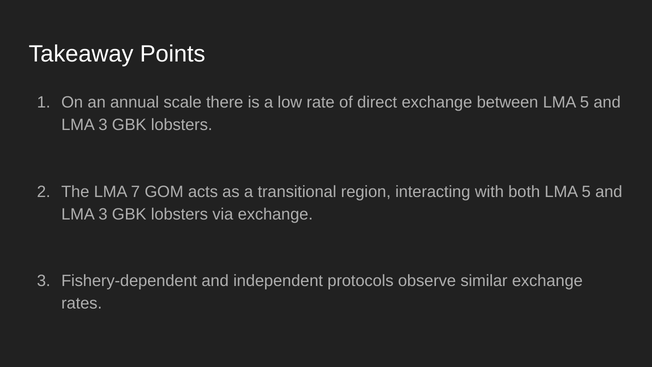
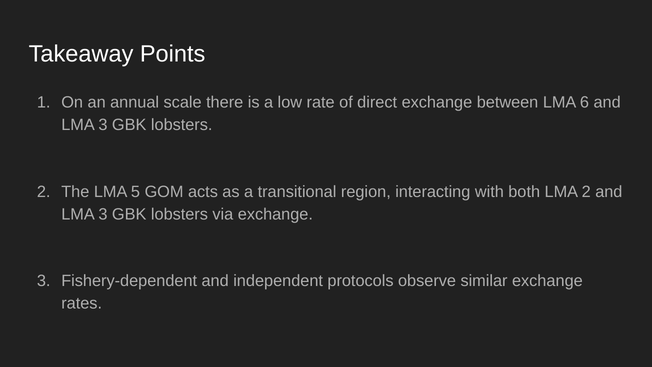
between LMA 5: 5 -> 6 (584, 103)
7: 7 -> 5 (136, 192)
both LMA 5: 5 -> 2 (586, 192)
